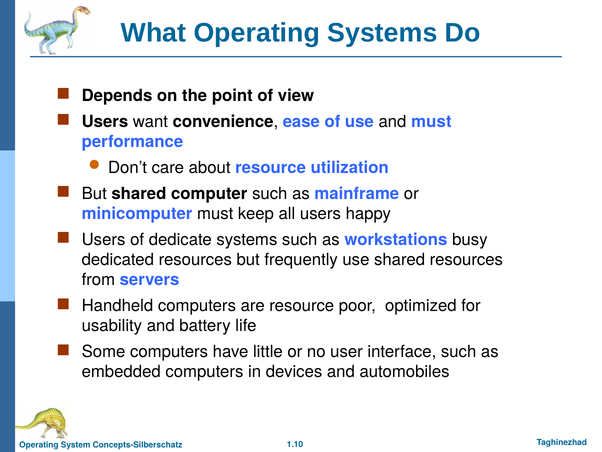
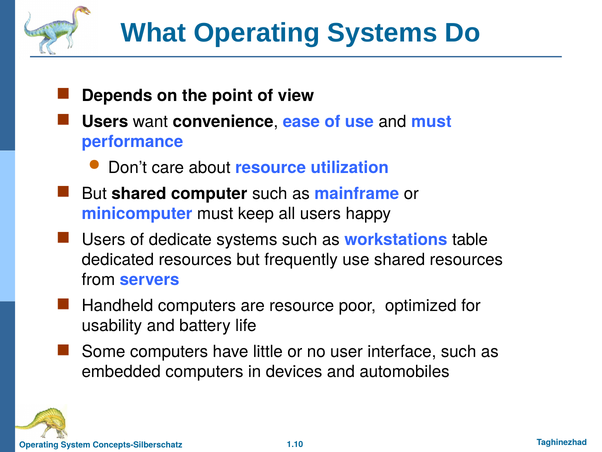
busy: busy -> table (470, 239)
